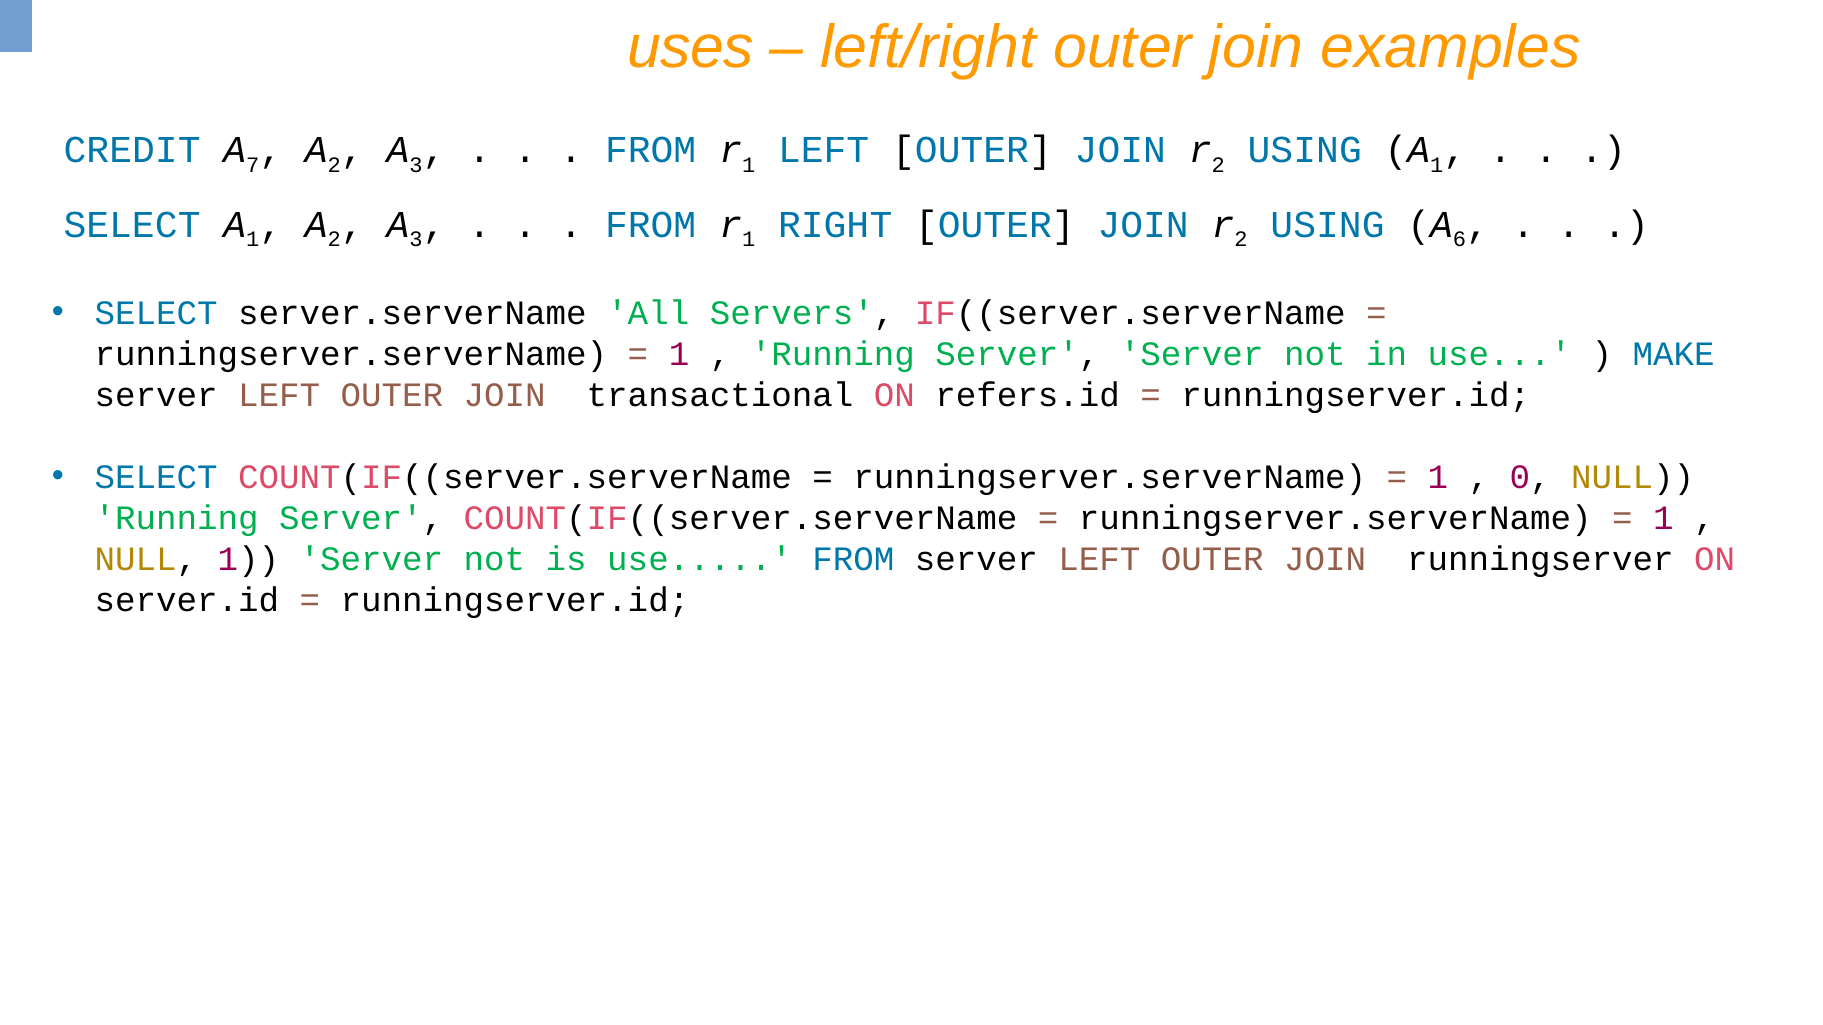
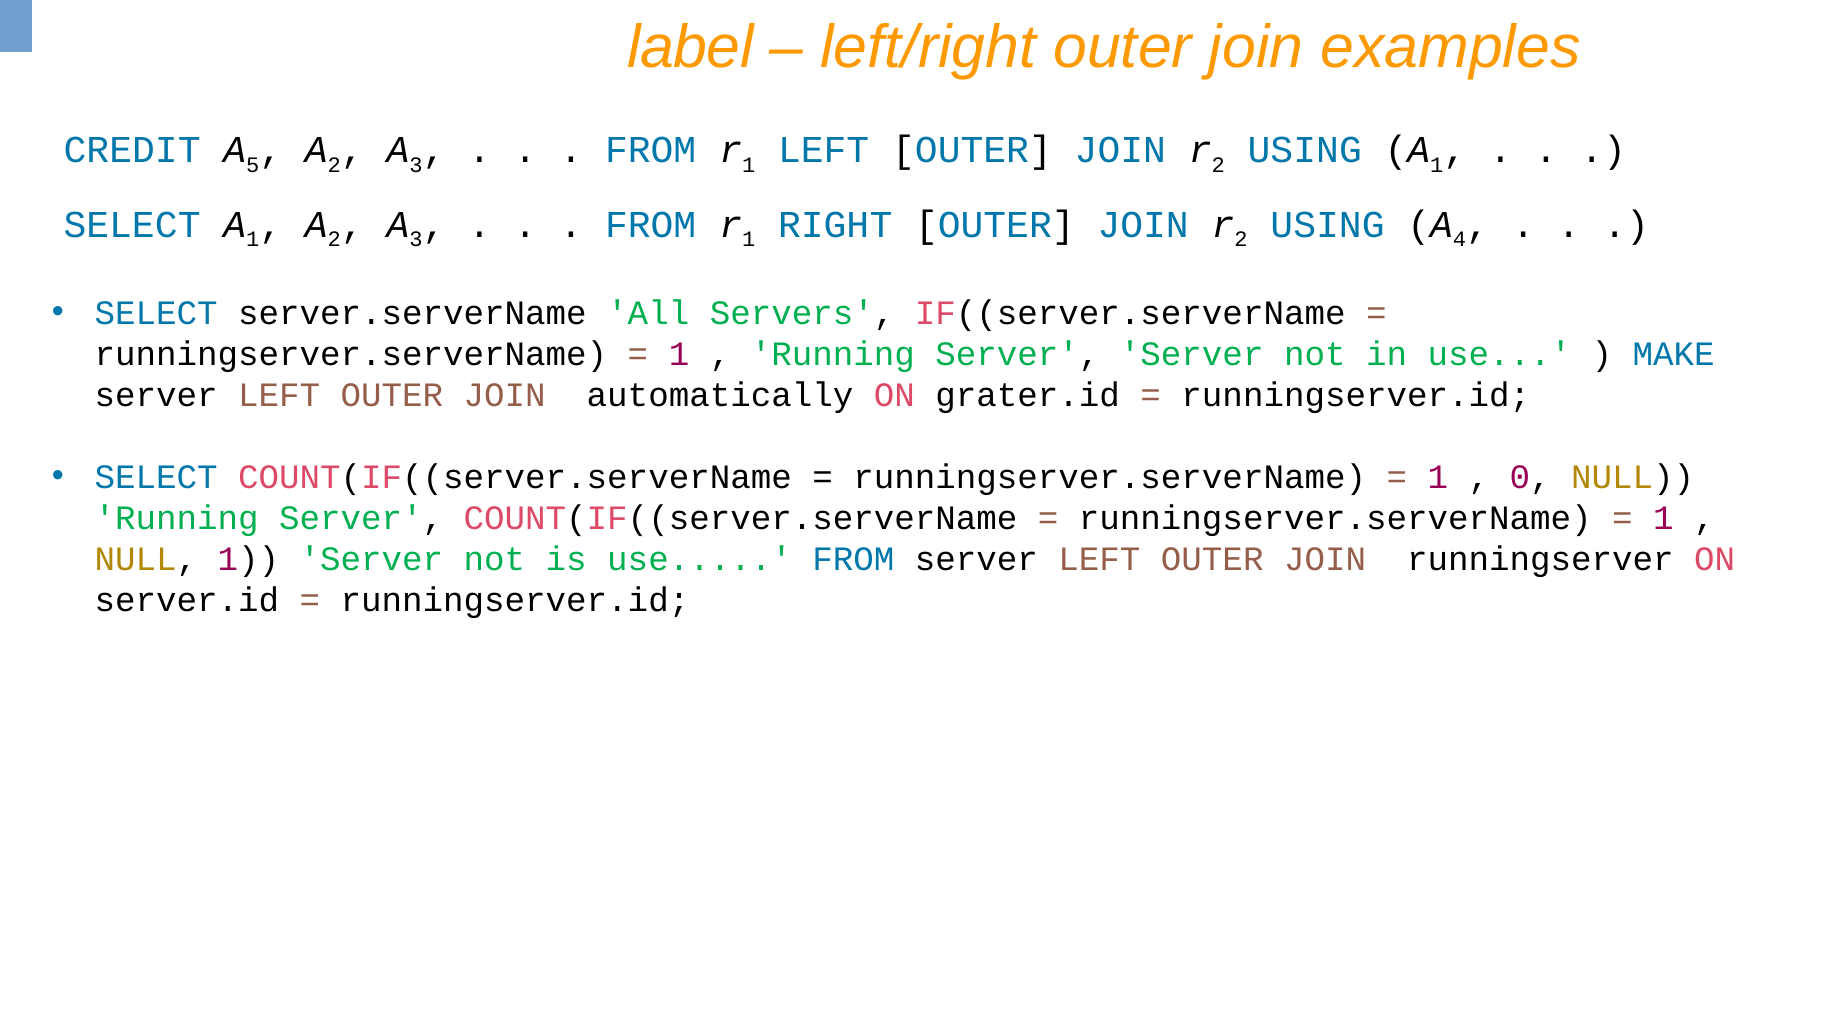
uses: uses -> label (691, 47)
7: 7 -> 5 (253, 165)
6: 6 -> 4 (1460, 240)
transactional: transactional -> automatically (720, 395)
refers.id: refers.id -> grater.id (1028, 395)
